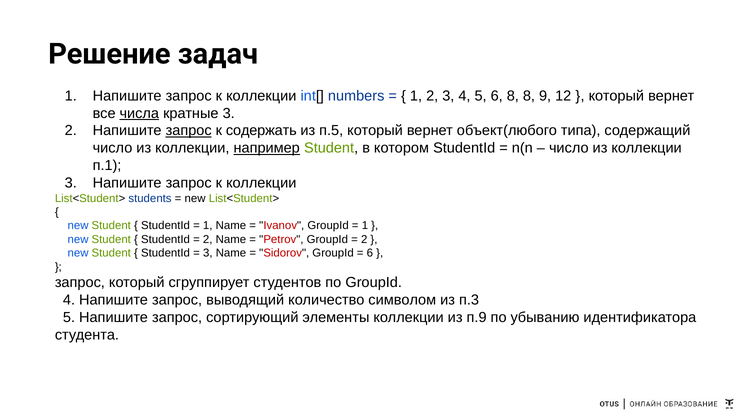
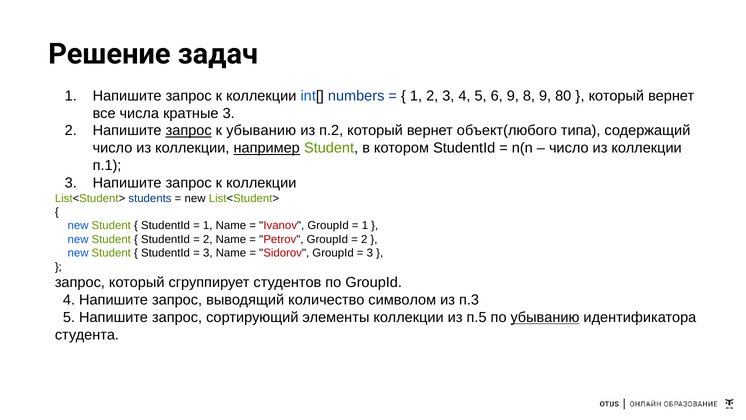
6 8: 8 -> 9 (513, 96)
12: 12 -> 80 (563, 96)
числа underline: present -> none (139, 113)
к содержать: содержать -> убыванию (261, 131)
п.5: п.5 -> п.2 (331, 131)
6: 6 -> 3 (370, 253)
п.9: п.9 -> п.5 (477, 317)
убыванию underline: none -> present (545, 317)
